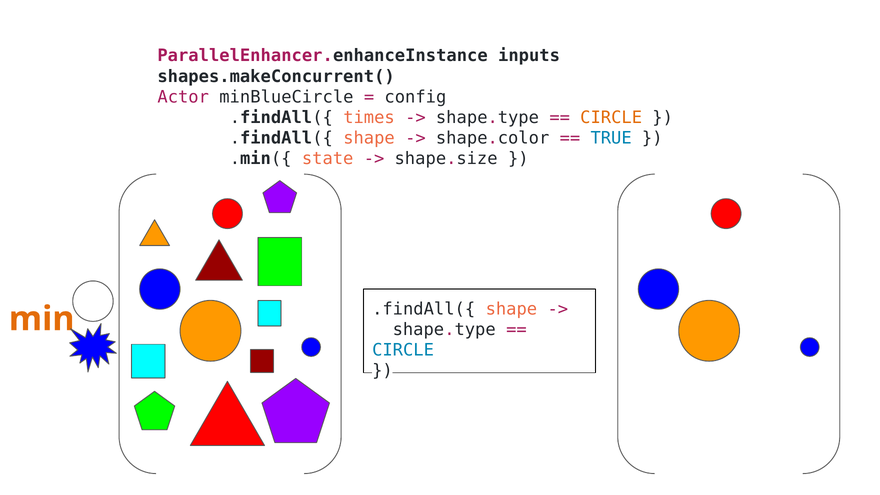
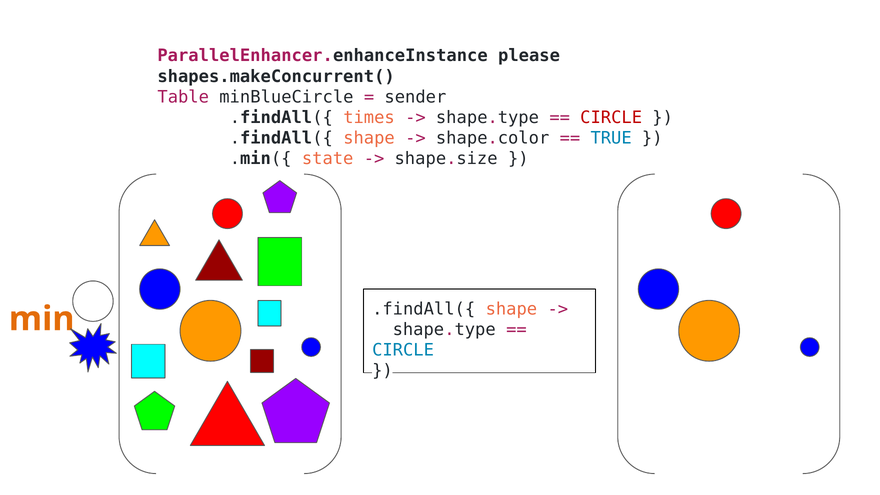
inputs: inputs -> please (529, 56)
Actor: Actor -> Table (183, 97)
config: config -> sender (415, 97)
CIRCLE colour: orange -> red (611, 117)
